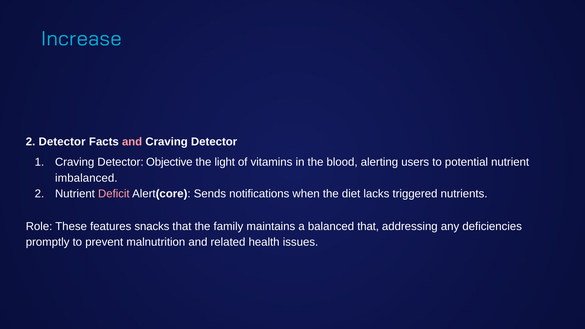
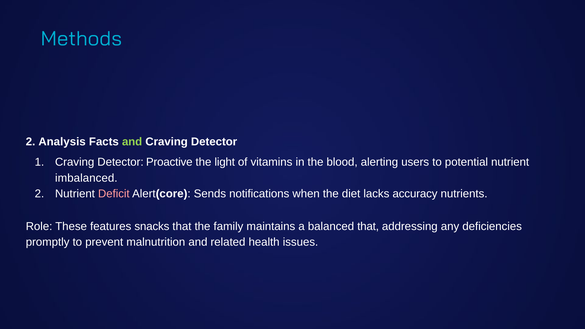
Increase: Increase -> Methods (81, 39)
2 Detector: Detector -> Analysis (62, 142)
and colour: pink -> light green (132, 142)
Objective: Objective -> Proactive (169, 162)
triggered: triggered -> accuracy (415, 194)
